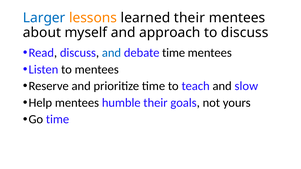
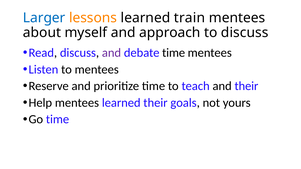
learned their: their -> train (190, 18)
and colour: blue -> purple (111, 53)
and slow: slow -> their (246, 86)
mentees humble: humble -> learned (121, 103)
